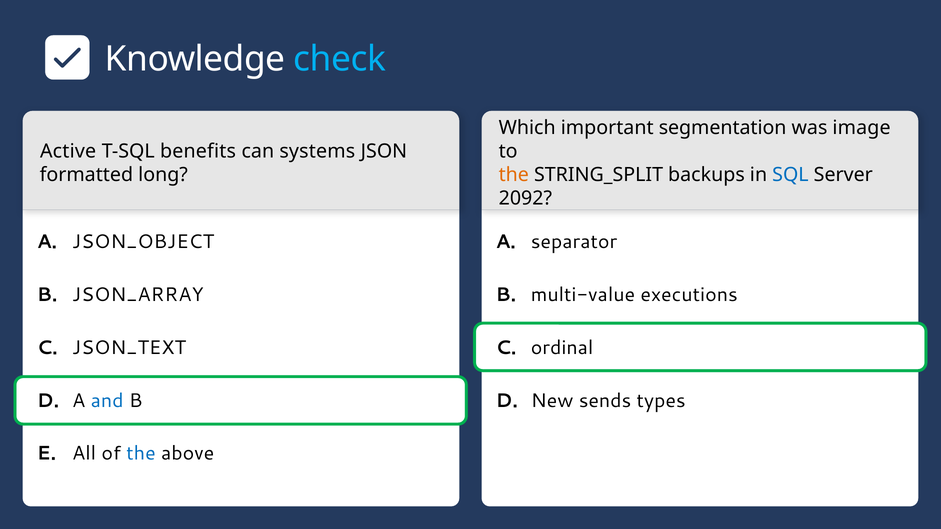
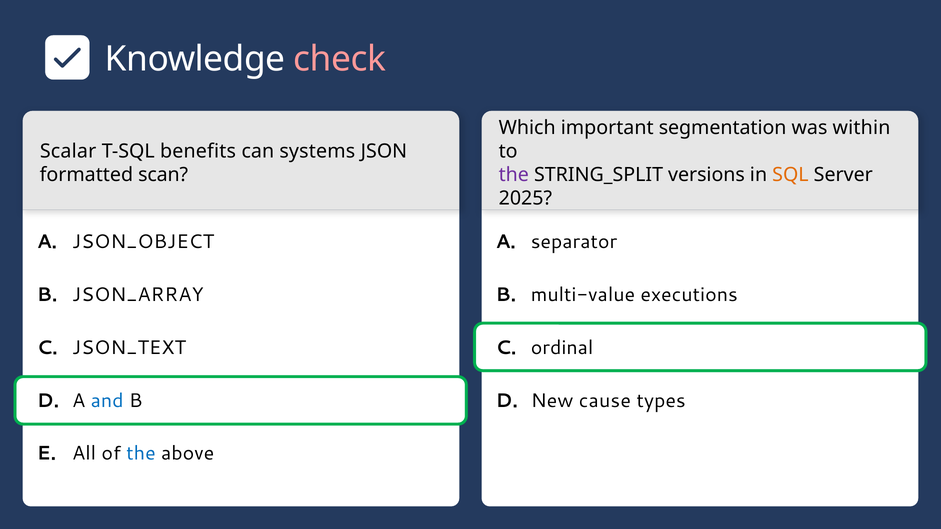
check colour: light blue -> pink (340, 59)
image: image -> within (862, 128)
Active: Active -> Scalar (68, 151)
long: long -> scan (163, 175)
the colour: orange -> purple (514, 175)
backups: backups -> versions (706, 175)
SQL colour: blue -> orange (790, 175)
2092: 2092 -> 2025 (525, 199)
sends: sends -> cause (605, 401)
